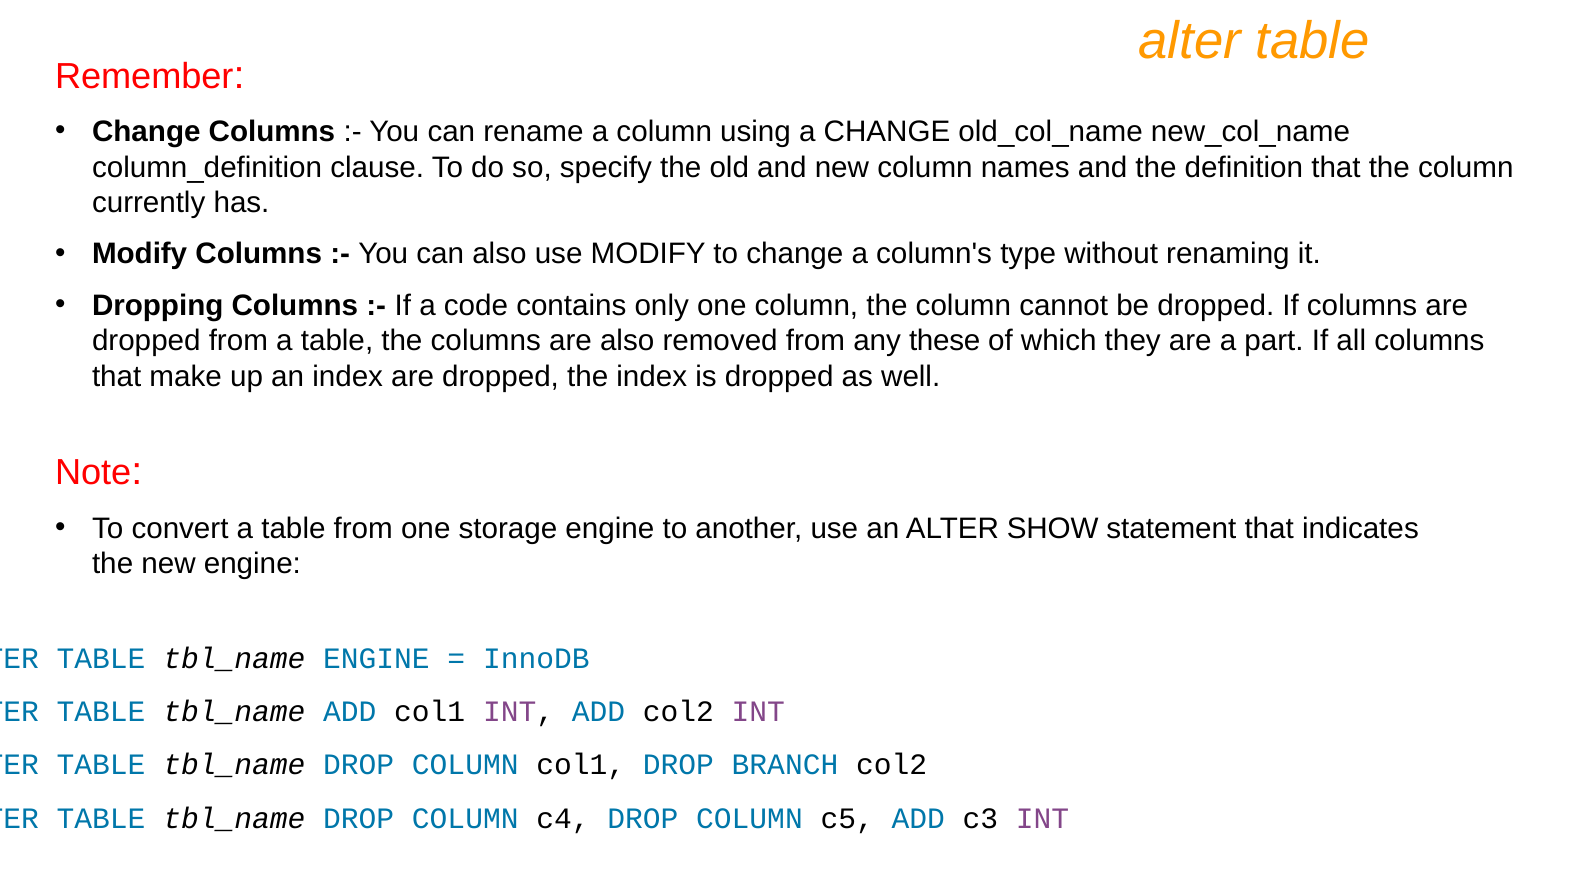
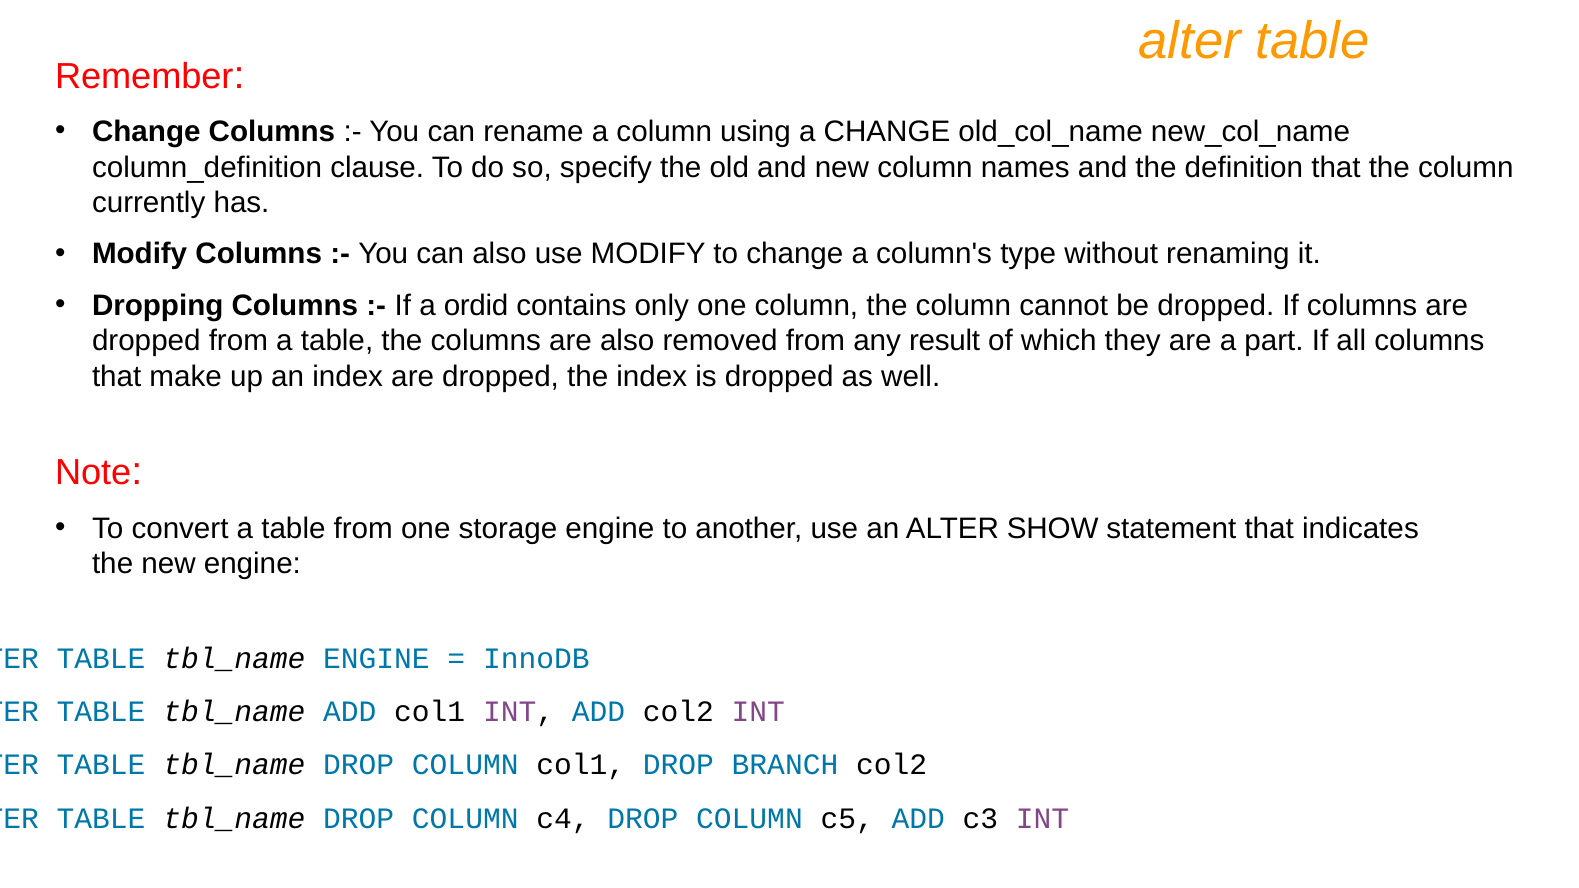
code: code -> ordid (476, 305)
these: these -> result (945, 341)
